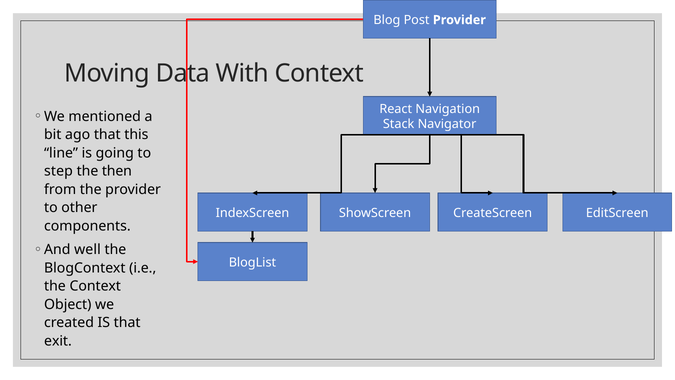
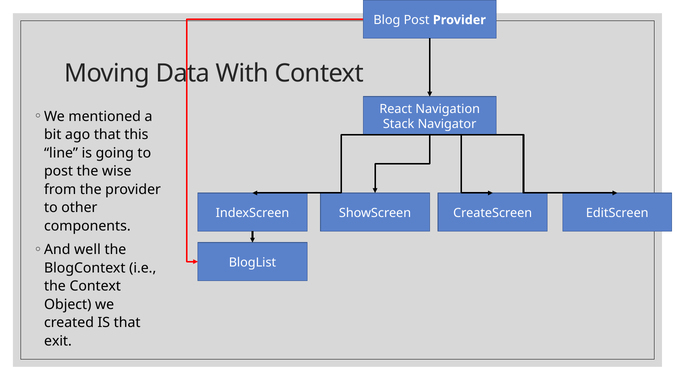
step: step -> post (59, 171)
then: then -> wise (117, 171)
